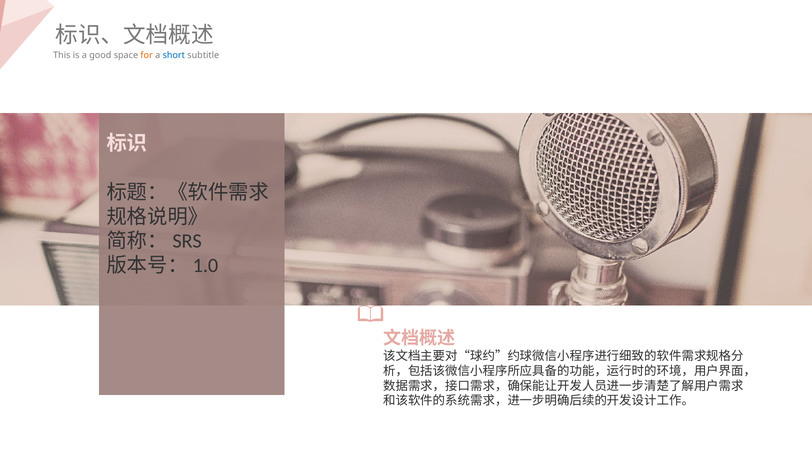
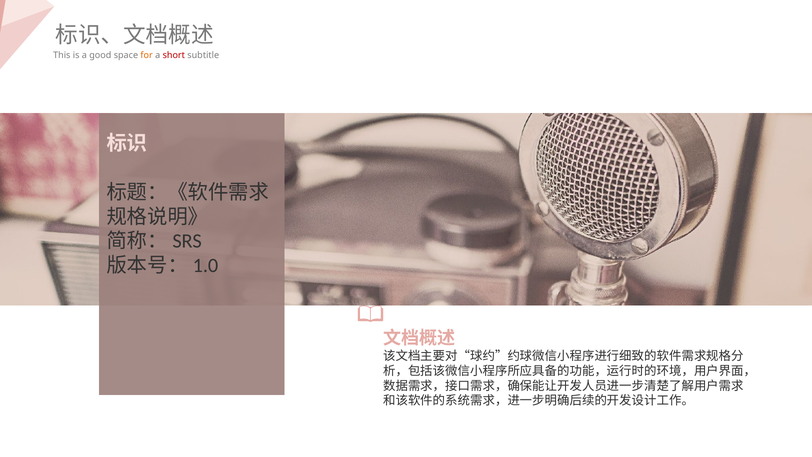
short colour: blue -> red (174, 55)
